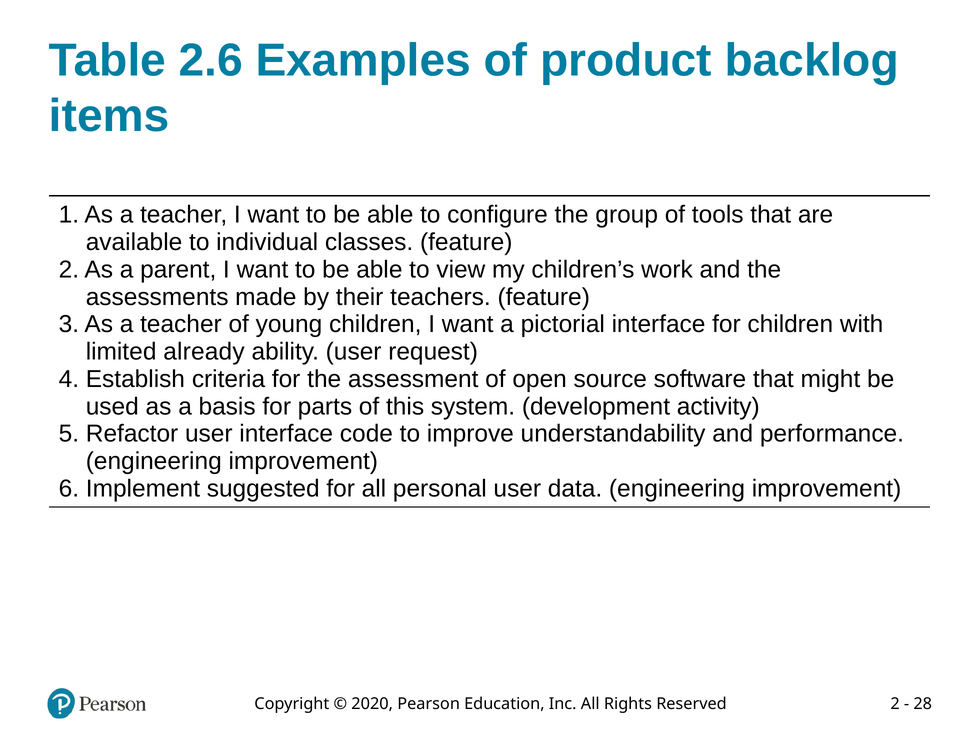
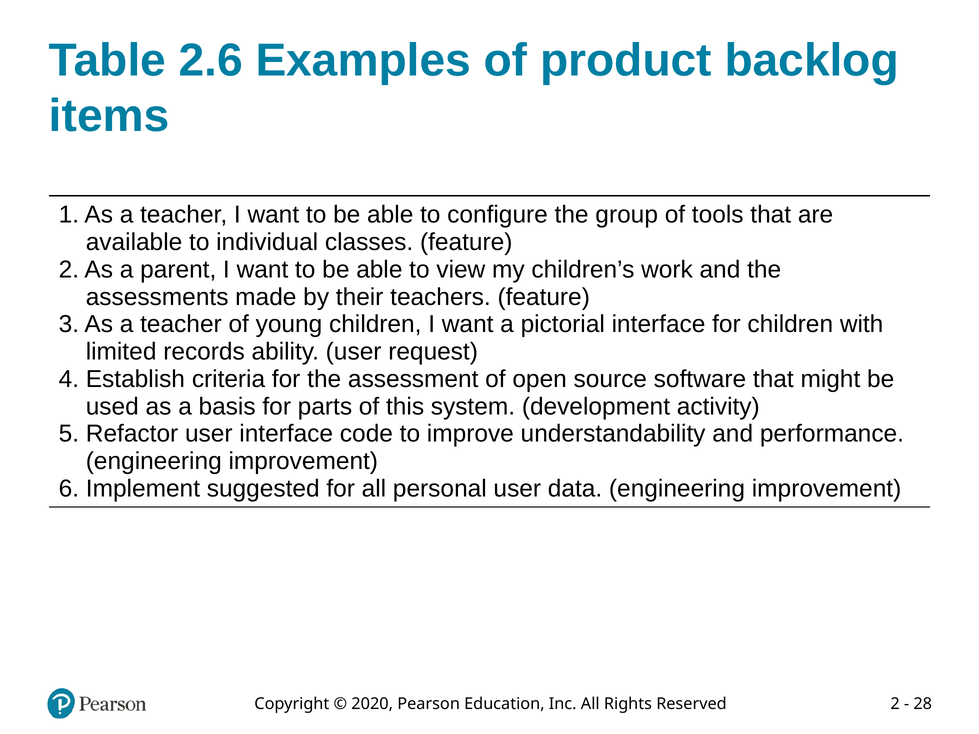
already: already -> records (204, 352)
